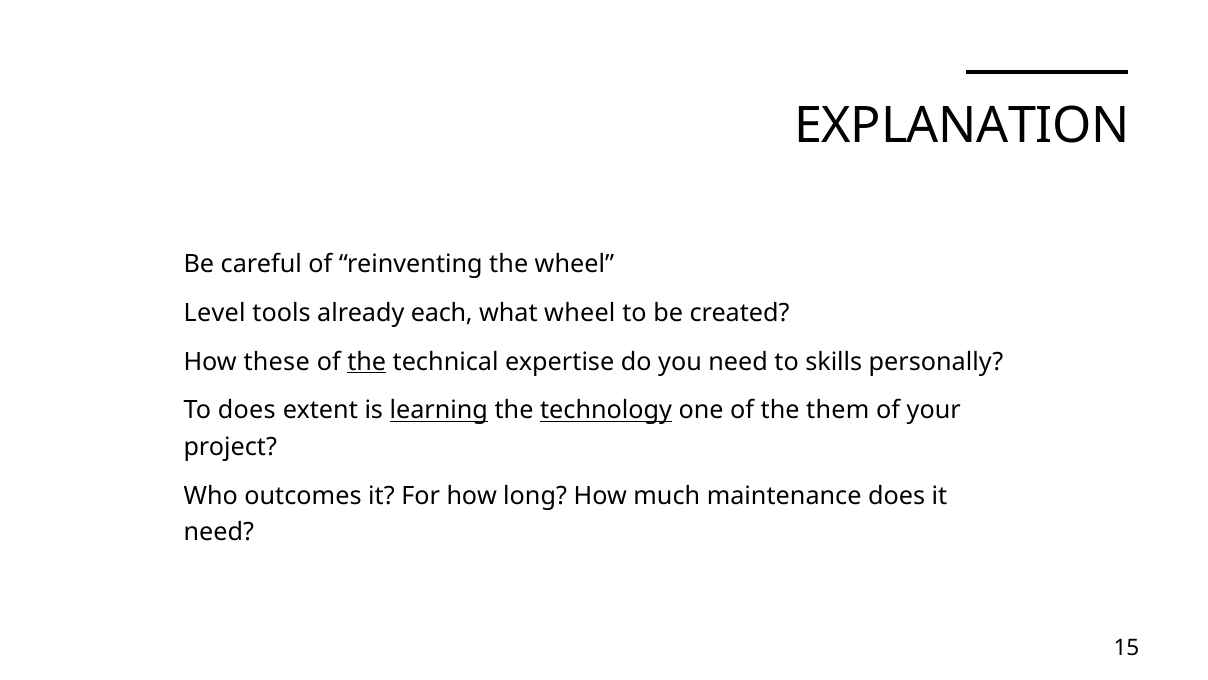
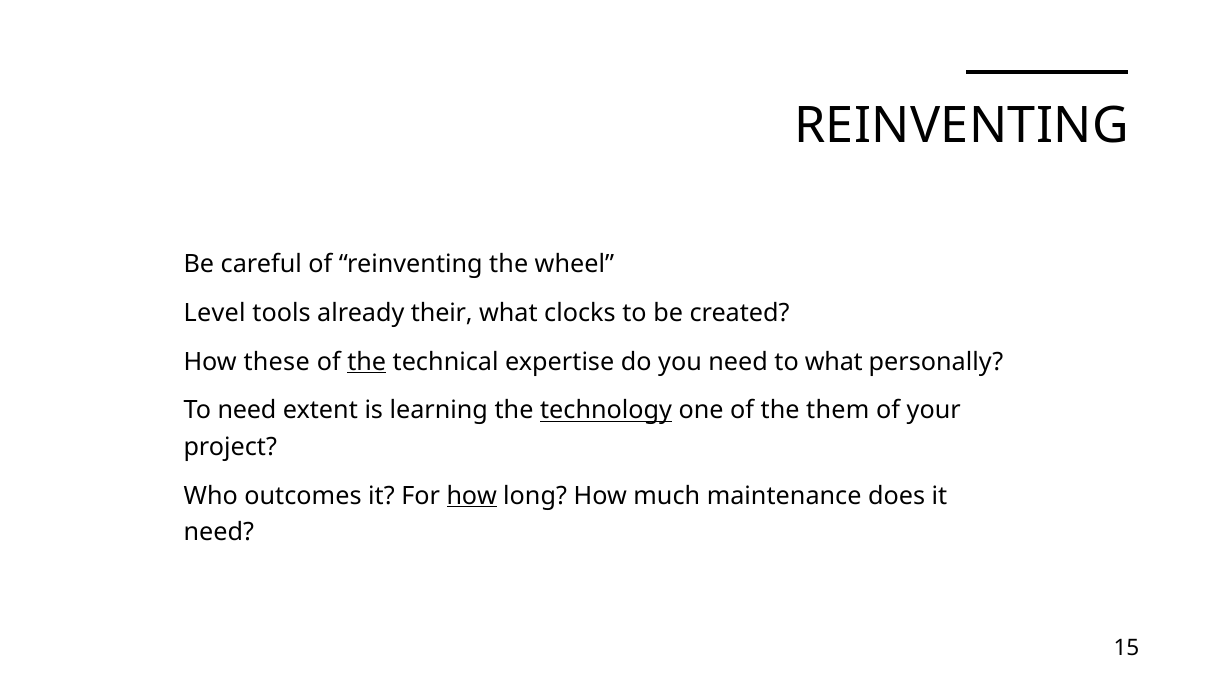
EXPLANATION: EXPLANATION -> REINVENTING (962, 126)
each: each -> their (442, 313)
what wheel: wheel -> clocks (580, 313)
to skills: skills -> what (834, 362)
To does: does -> need (247, 410)
learning underline: present -> none (439, 410)
how underline: none -> present (472, 495)
